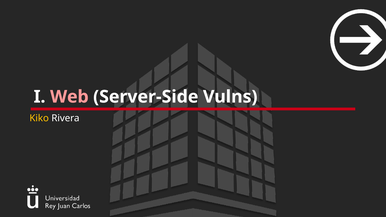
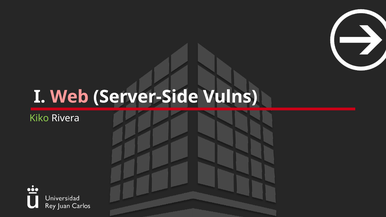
Kiko colour: yellow -> light green (39, 118)
